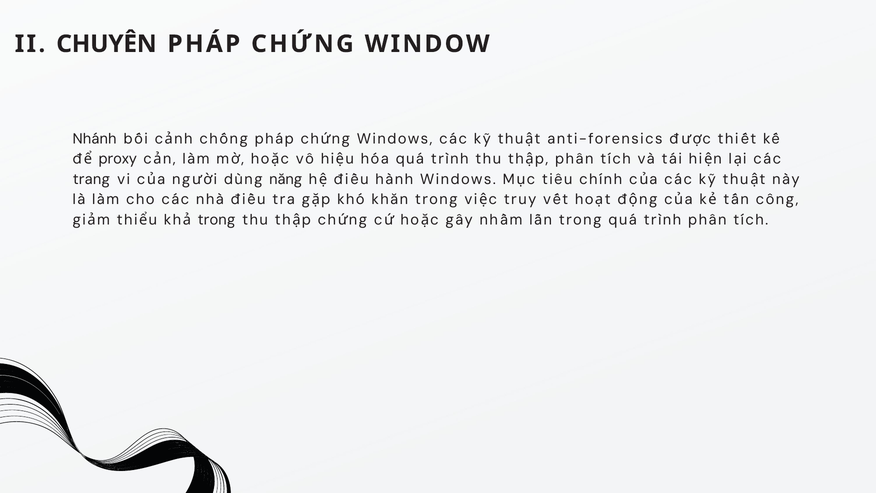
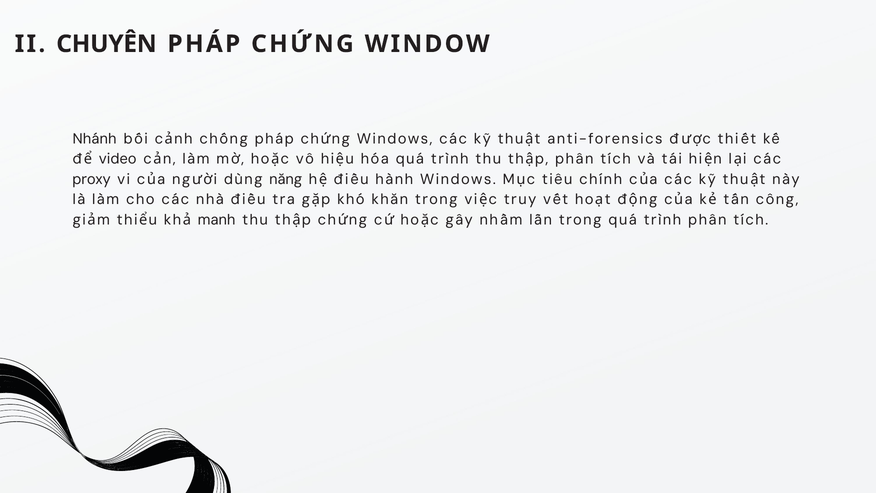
proxy: proxy -> video (118, 159)
trang: trang -> proxy (92, 179)
trong: trong -> manh (217, 220)
